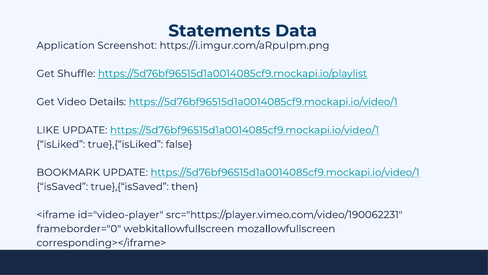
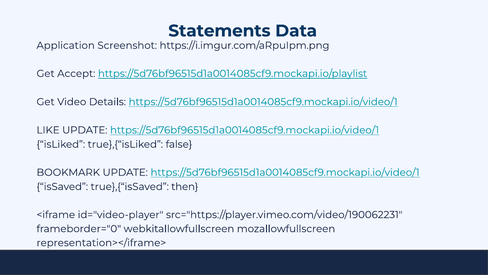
Shuffle: Shuffle -> Accept (76, 73)
corresponding></iframe>: corresponding></iframe> -> representation></iframe> (101, 242)
